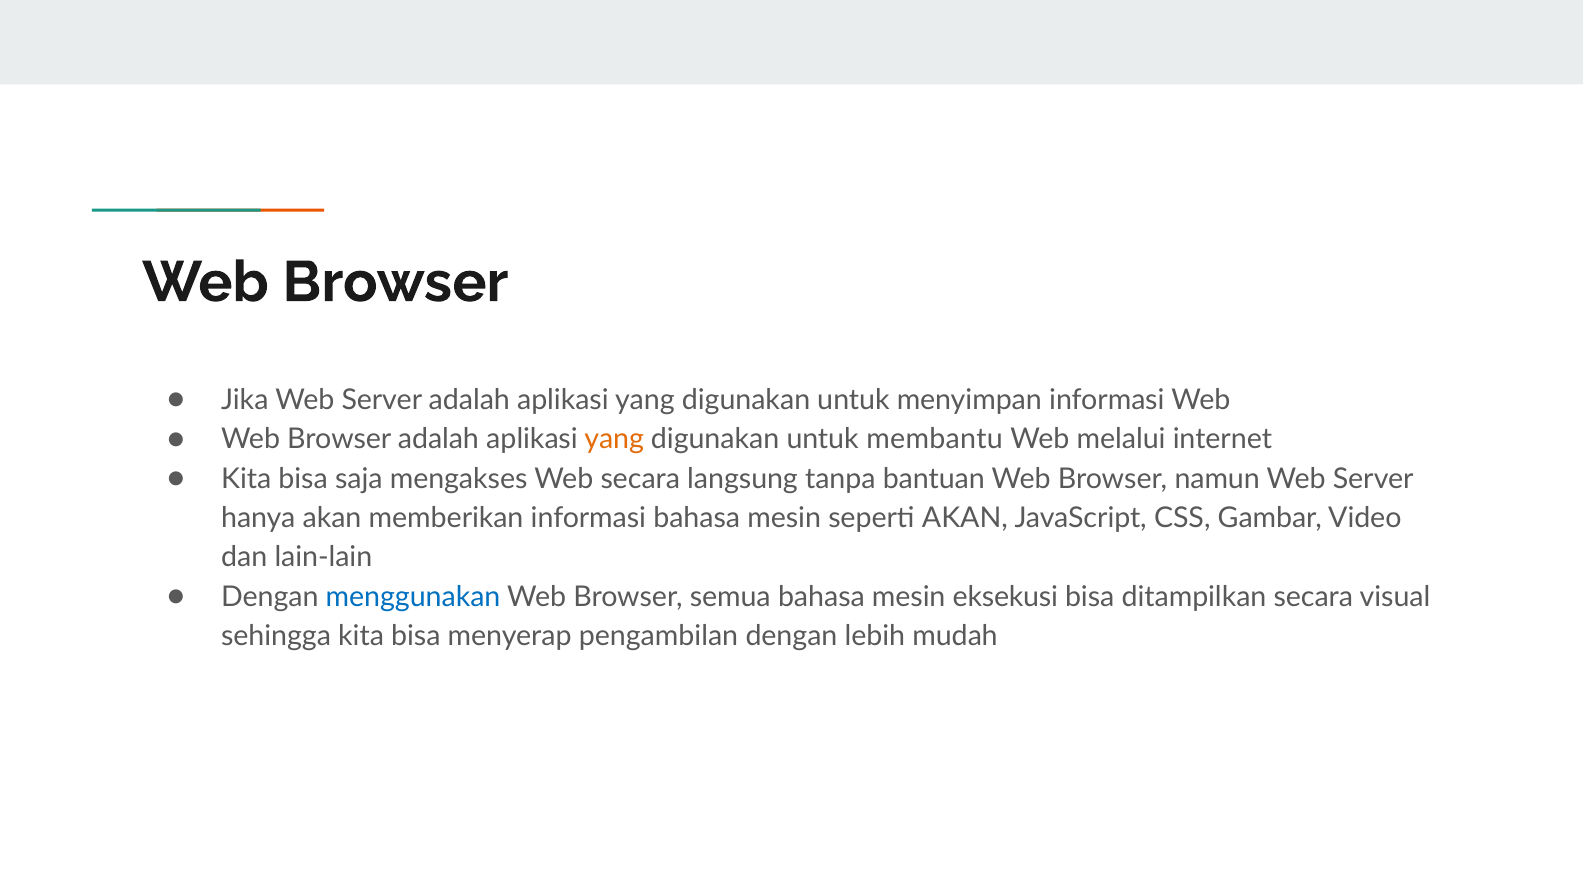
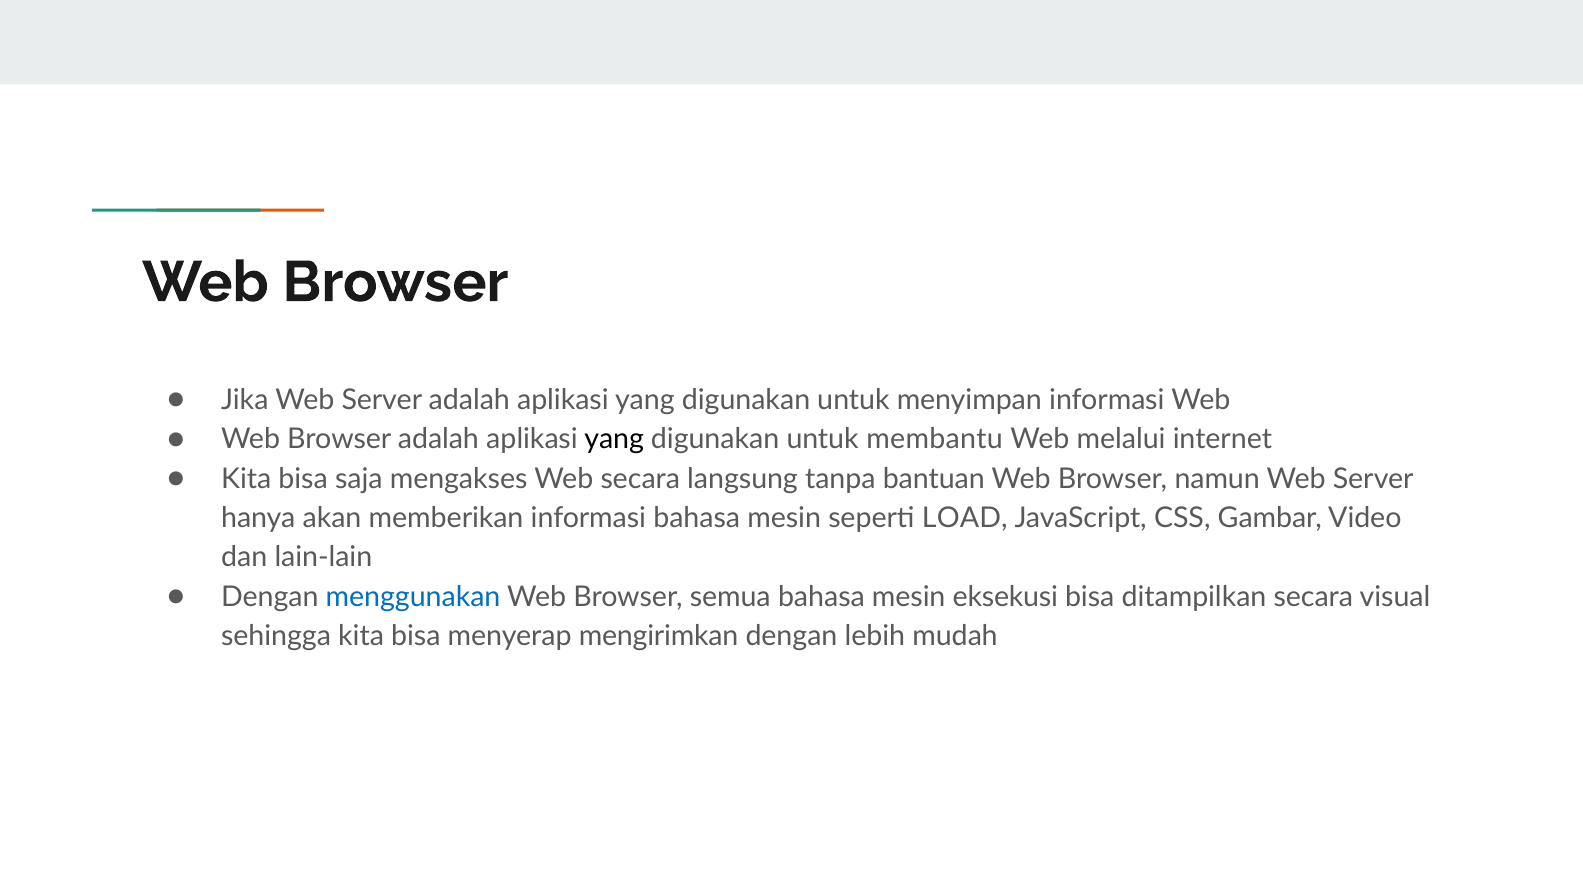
yang colour: orange -> black (614, 439)
seperti AKAN: AKAN -> LOAD (965, 518)
pengambilan: pengambilan -> mengirimkan (659, 637)
